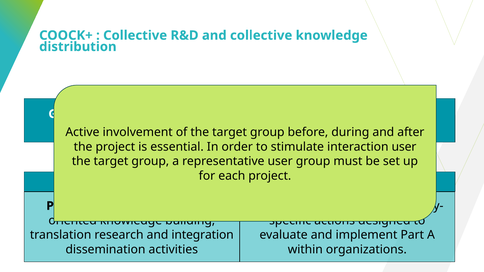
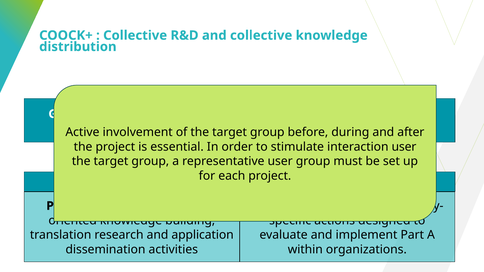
integration: integration -> application (203, 235)
